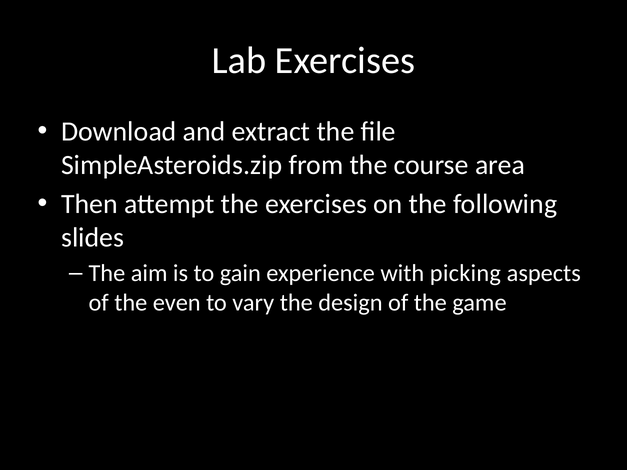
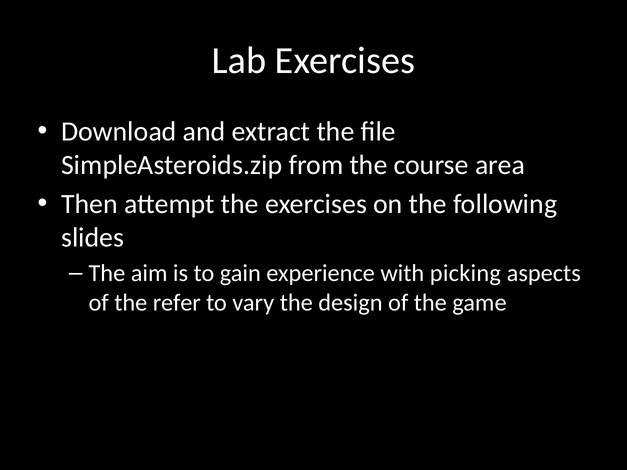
even: even -> refer (177, 303)
